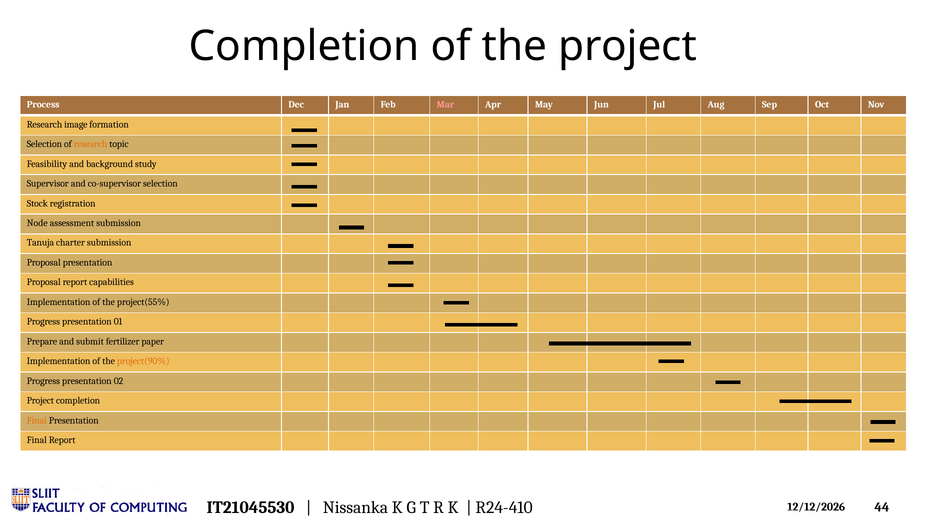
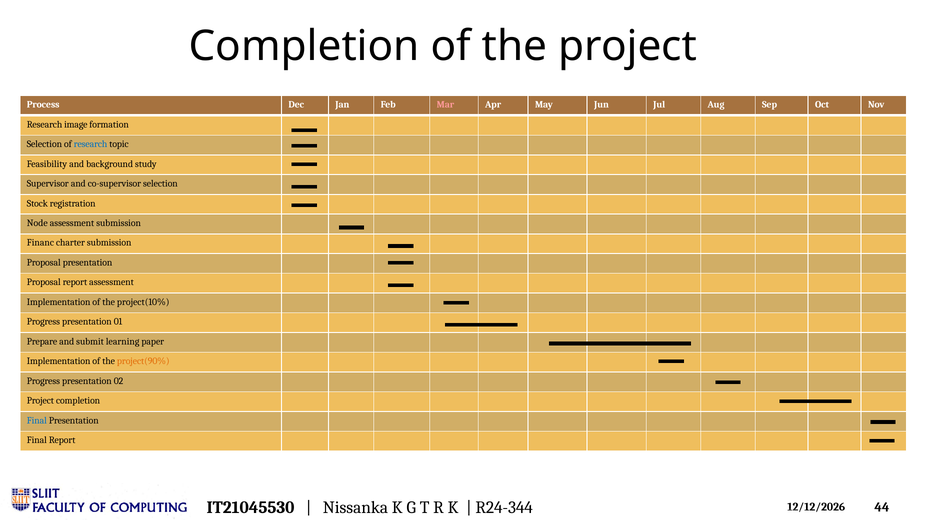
research colour: orange -> blue (91, 144)
Tanuja: Tanuja -> Financ (40, 243)
report capabilities: capabilities -> assessment (112, 282)
project(55%: project(55% -> project(10% (143, 302)
fertilizer: fertilizer -> learning (123, 342)
Final colour: orange -> blue (37, 421)
R24-410: R24-410 -> R24-344 (504, 508)
